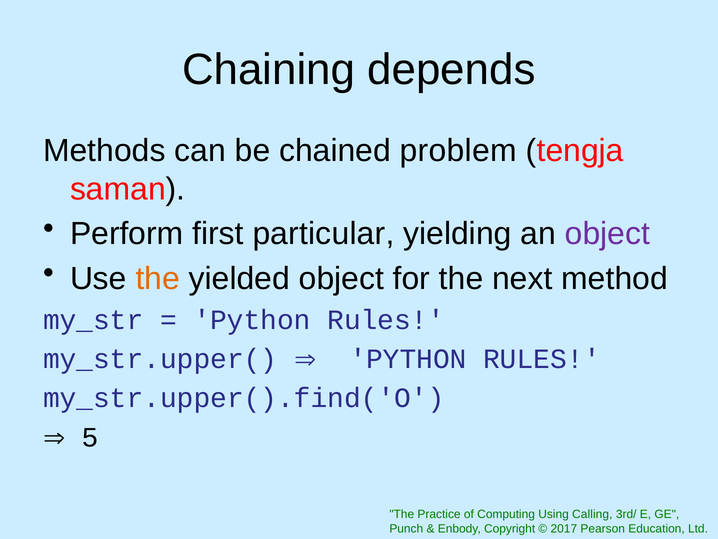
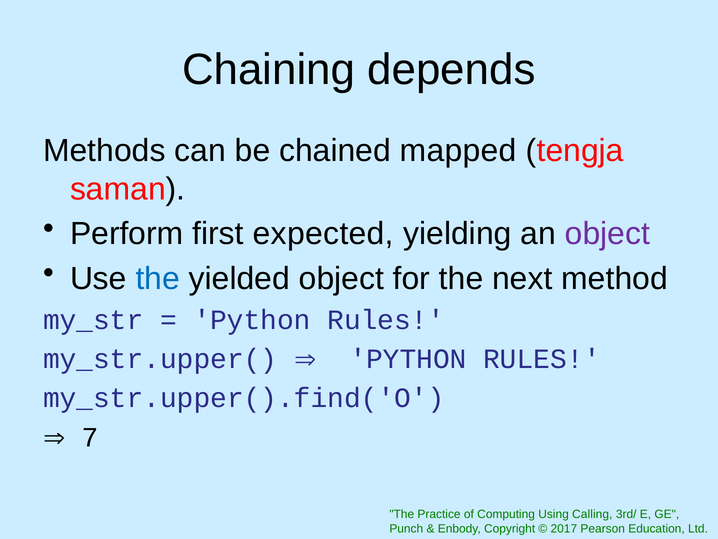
problem: problem -> mapped (458, 151)
particular: particular -> expected (323, 234)
the colour: orange -> blue (158, 278)
5: 5 -> 7 (90, 437)
